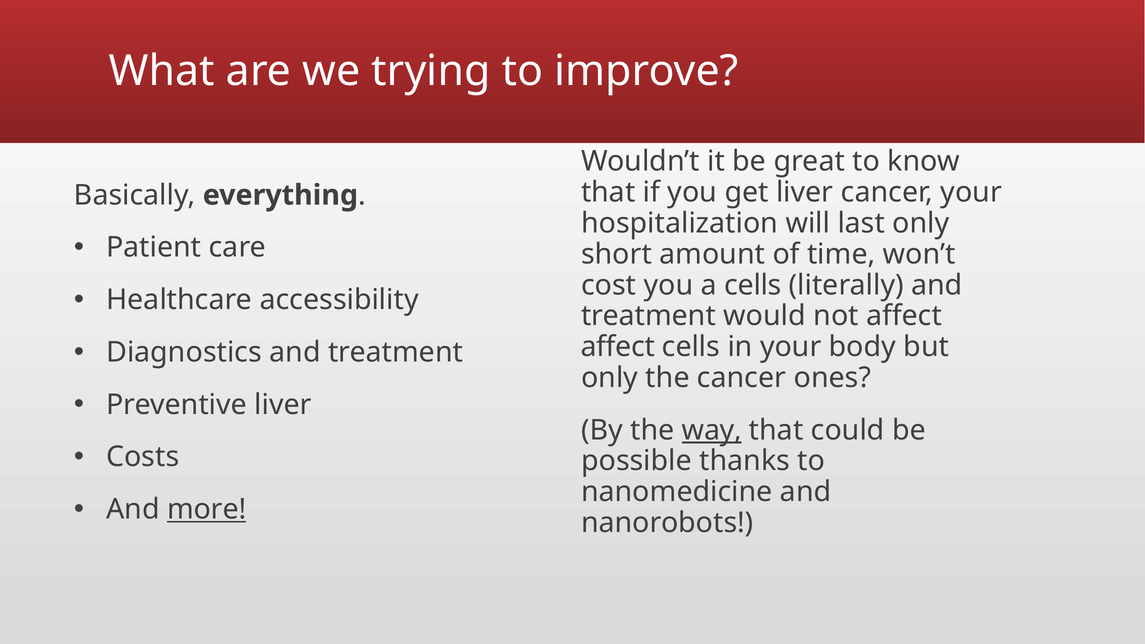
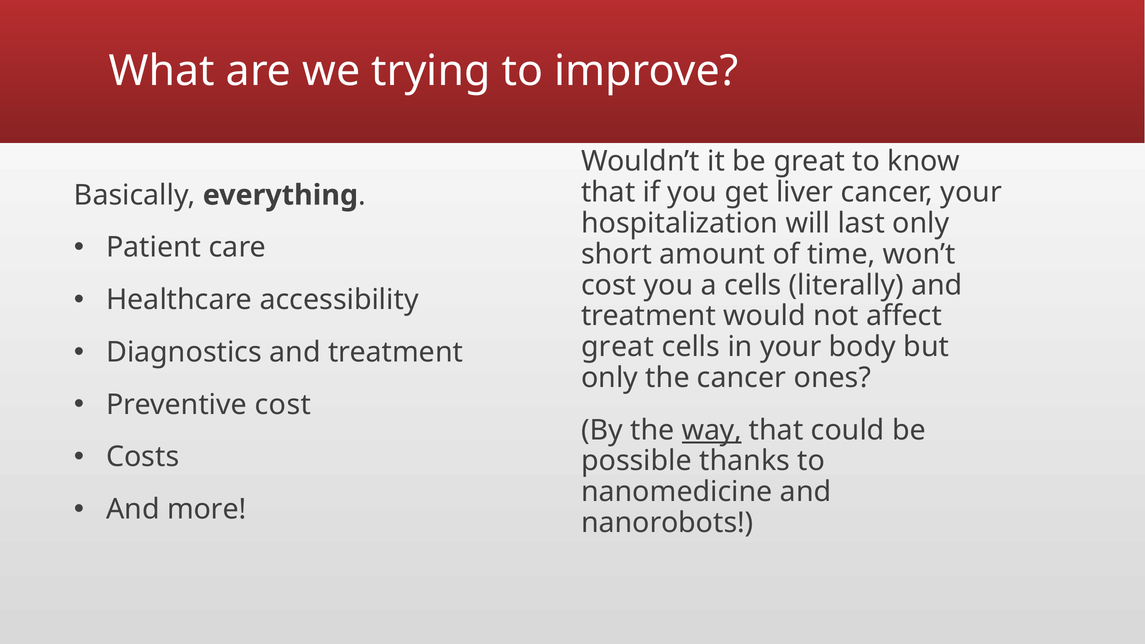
affect: affect -> great (618, 347)
Preventive liver: liver -> cost (283, 405)
more underline: present -> none (207, 509)
